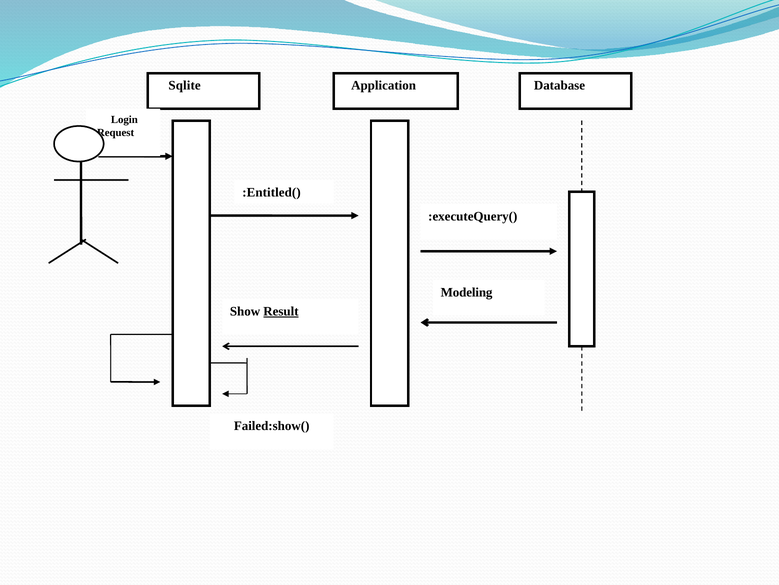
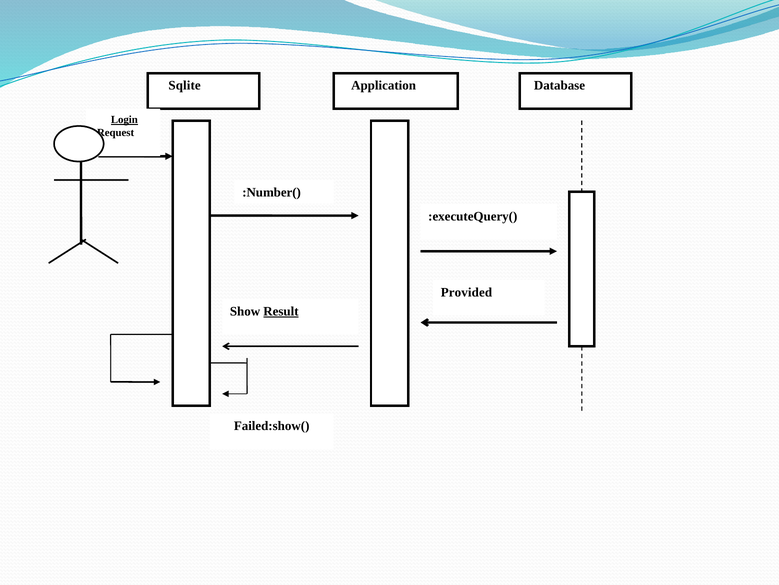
Login underline: none -> present (124, 120)
:Entitled(: :Entitled( -> :Number( (272, 192)
Modeling: Modeling -> Provided (466, 292)
